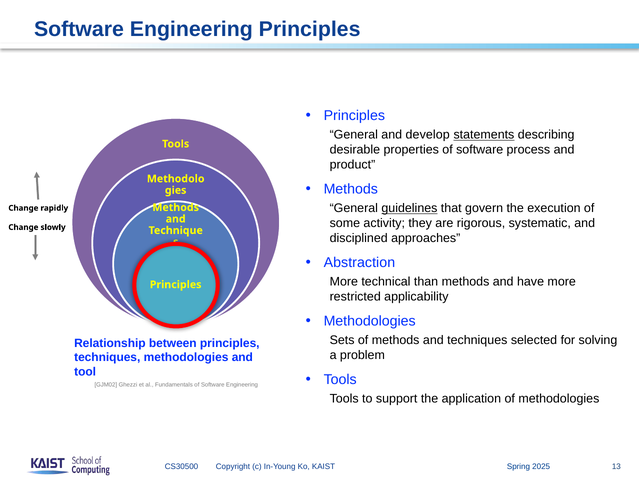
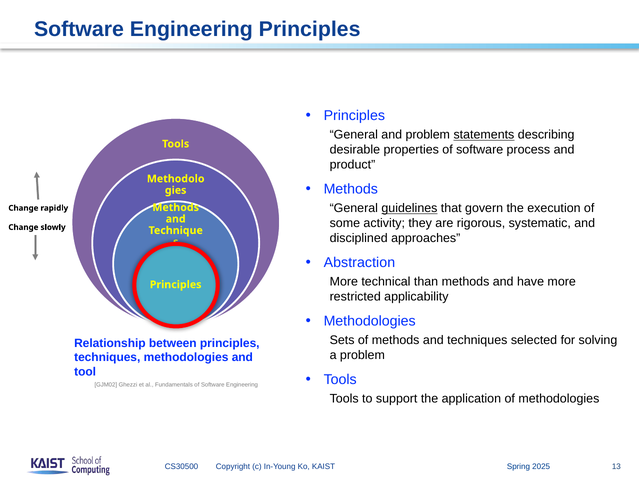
and develop: develop -> problem (428, 135)
